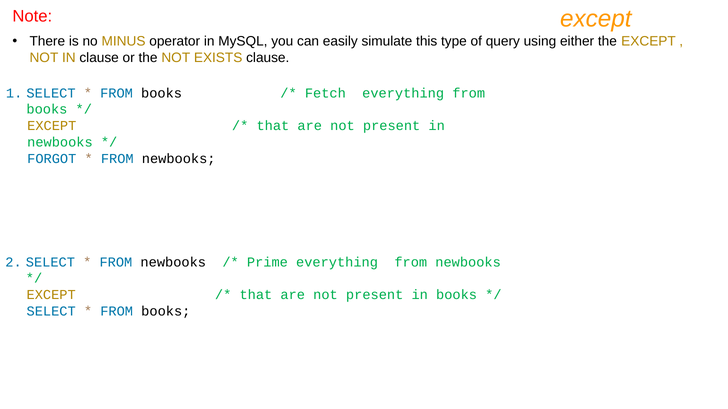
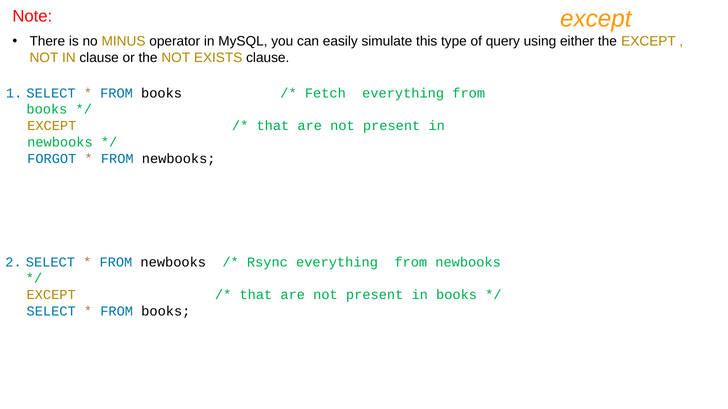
Prime: Prime -> Rsync (267, 262)
